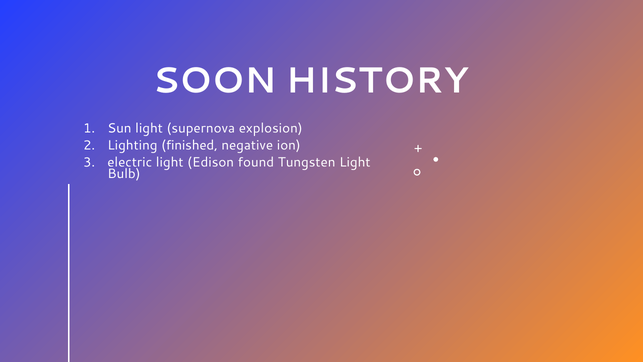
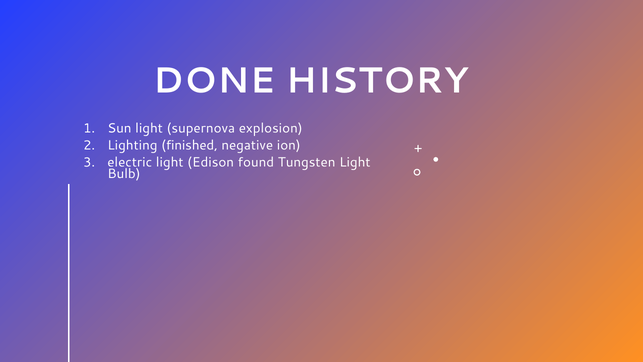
SOON: SOON -> DONE (214, 81)
